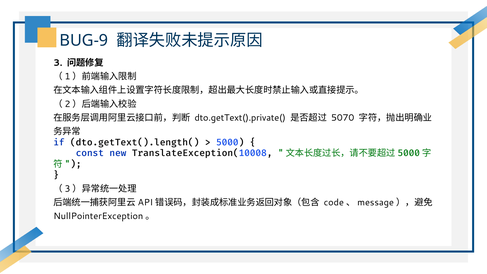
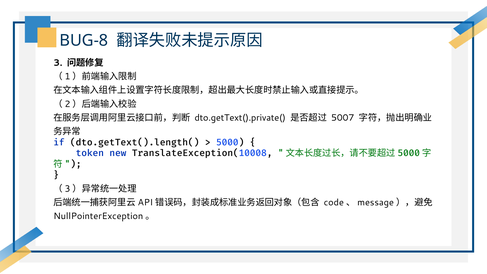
BUG-9: BUG-9 -> BUG-8 (84, 40)
5070: 5070 -> 5007 (343, 118)
const: const -> token (90, 153)
